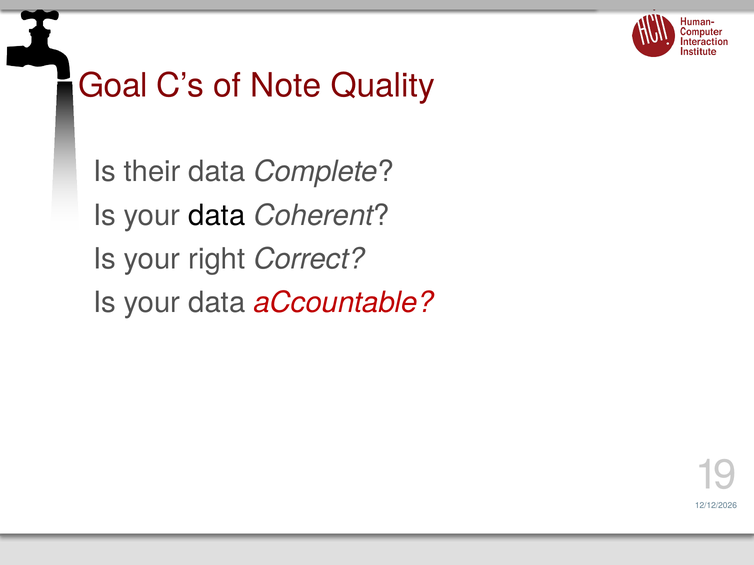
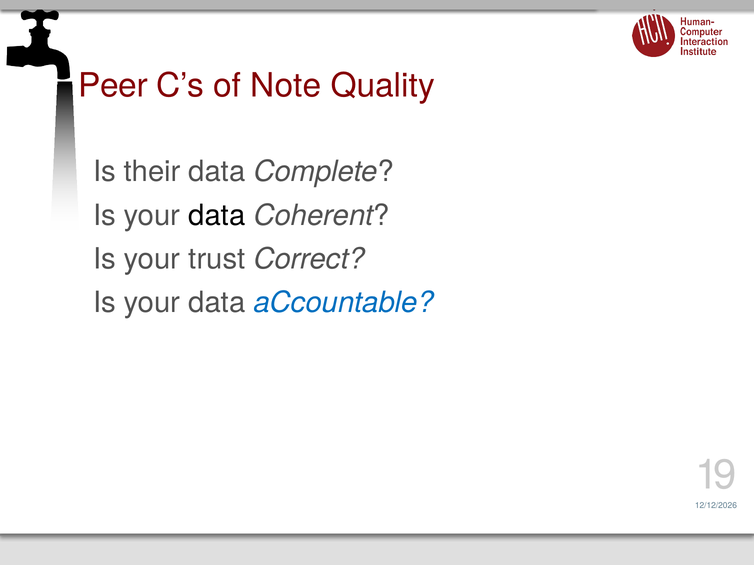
Goal: Goal -> Peer (113, 86)
right: right -> trust (217, 259)
aCcountable colour: red -> blue (344, 303)
